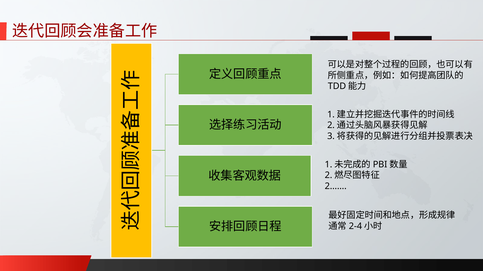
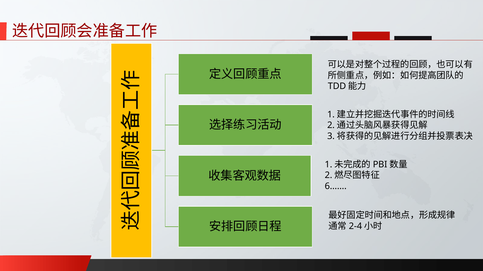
2……: 2…… -> 6…… (336, 187)
